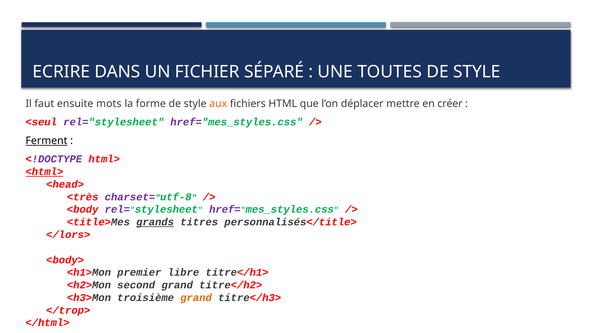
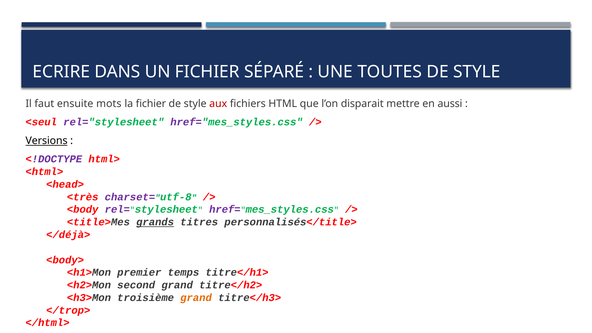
la forme: forme -> fichier (151, 104)
aux colour: orange -> red (218, 104)
déplacer: déplacer -> disparait (362, 104)
créer: créer -> aussi (450, 104)
Ferment: Ferment -> Versions (47, 141)
<html> underline: present -> none (44, 172)
</lors>: </lors> -> </déjà> (68, 235)
libre: libre -> temps (183, 272)
